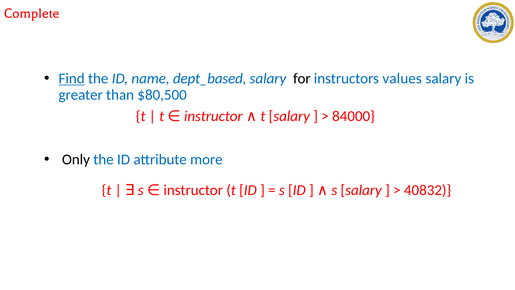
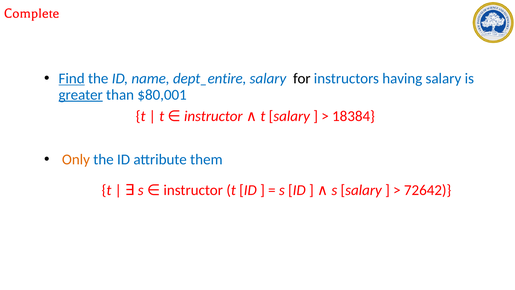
dept_based: dept_based -> dept_entire (210, 78)
values: values -> having (402, 78)
greater underline: none -> present (81, 95)
$80,500: $80,500 -> $80,001 (162, 95)
84000: 84000 -> 18384 (354, 116)
Only colour: black -> orange (76, 159)
more: more -> them (206, 159)
40832: 40832 -> 72642 (428, 190)
